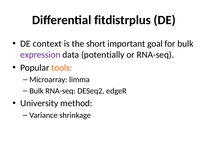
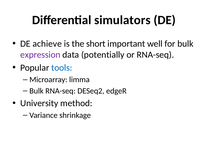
fitdistrplus: fitdistrplus -> simulators (122, 20)
context: context -> achieve (47, 44)
goal: goal -> well (155, 44)
tools colour: orange -> blue (62, 68)
